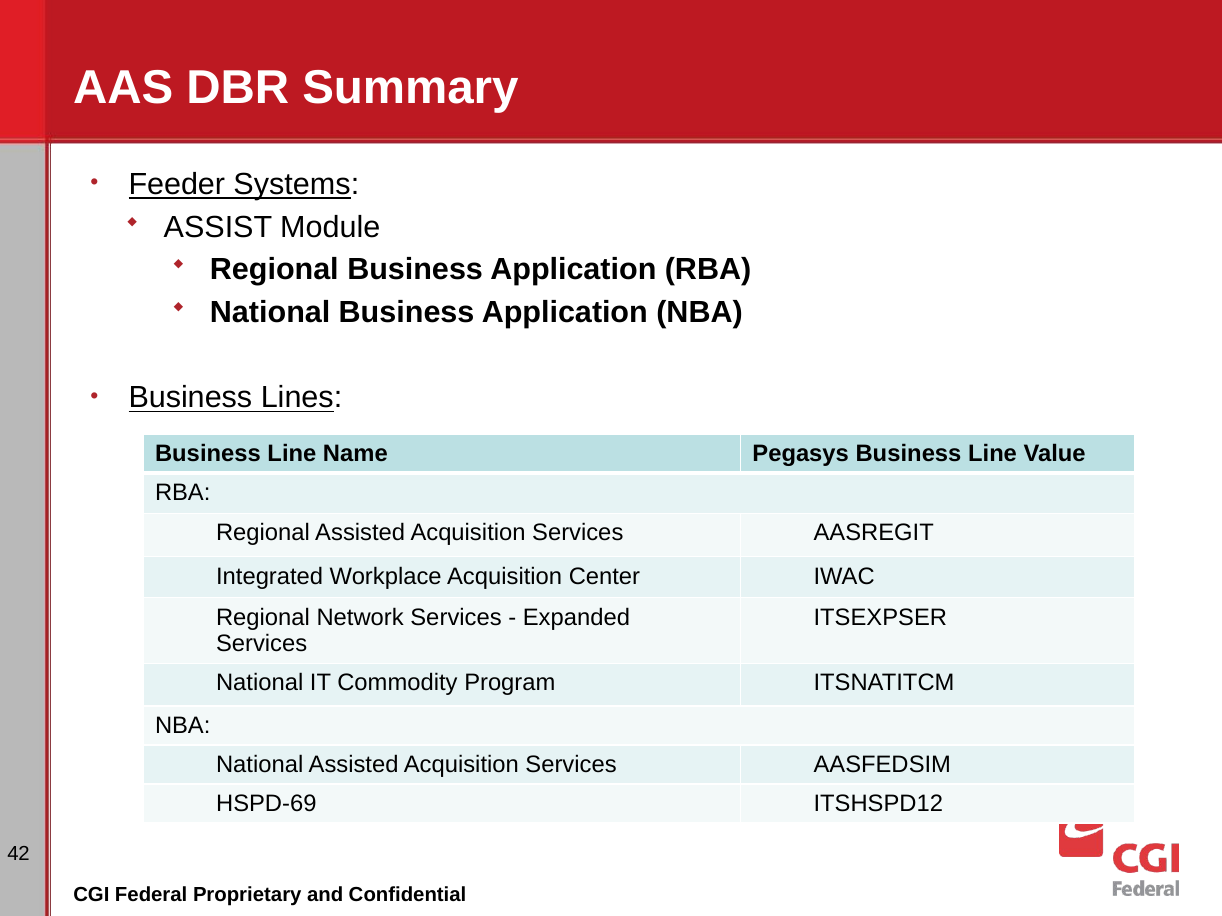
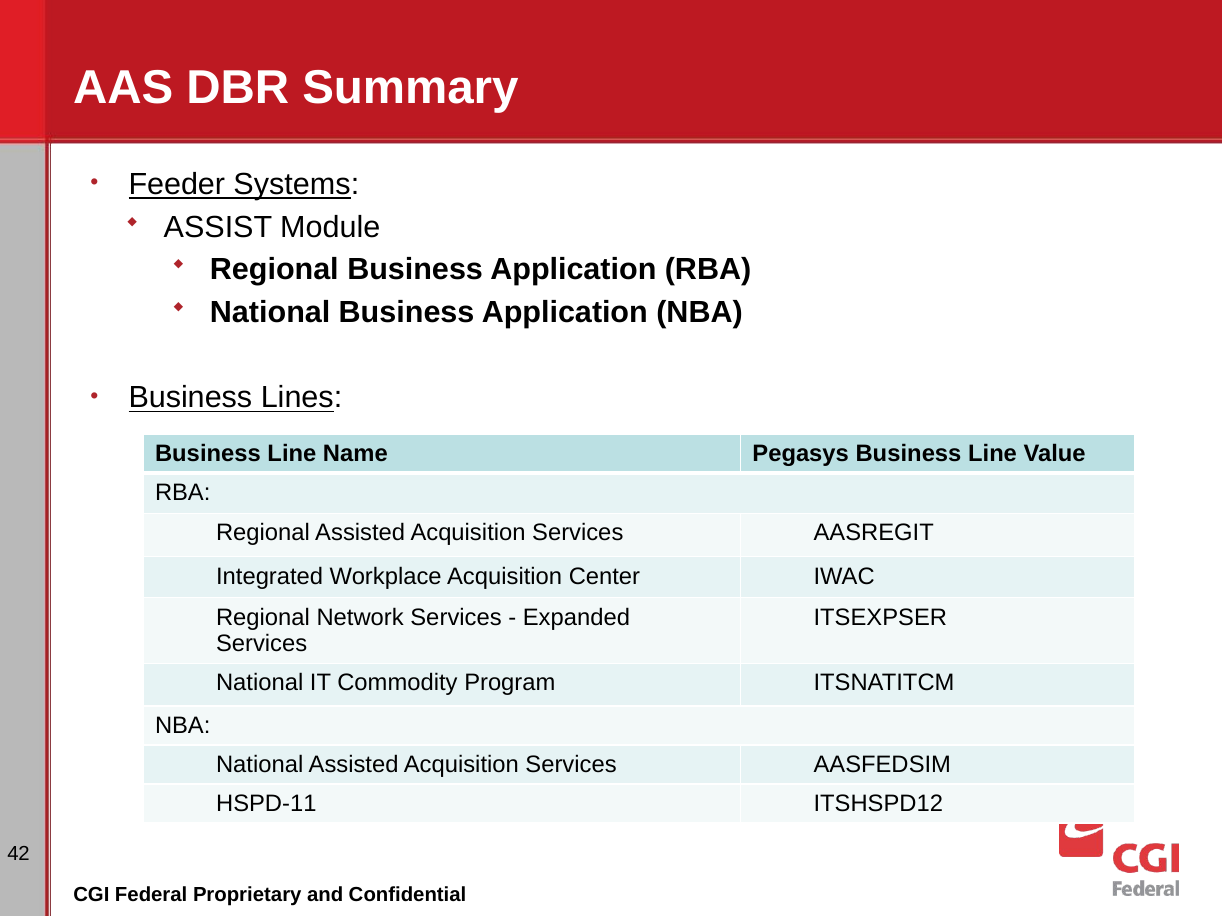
HSPD-69: HSPD-69 -> HSPD-11 (266, 804)
